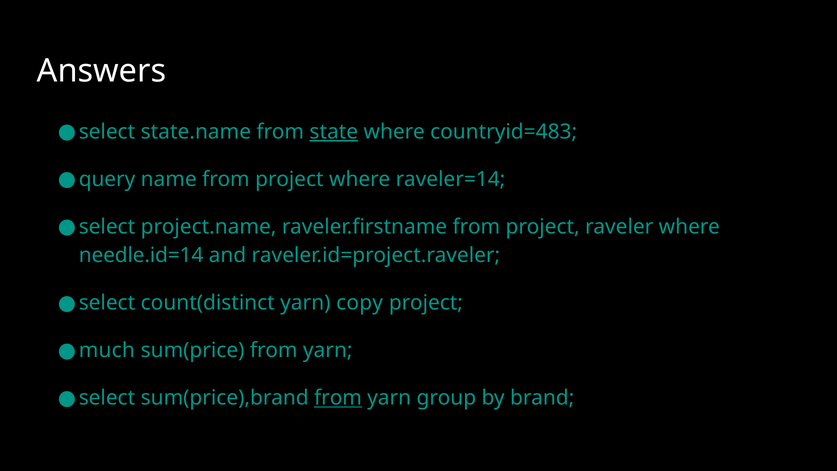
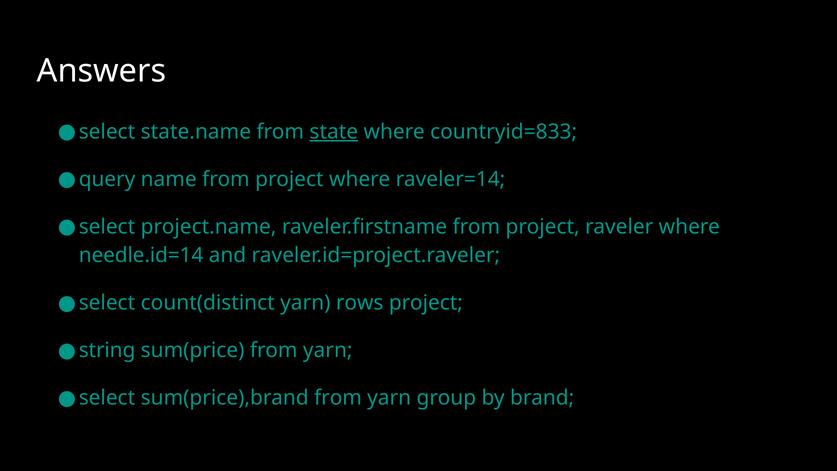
countryid=483: countryid=483 -> countryid=833 (504, 132)
copy: copy -> rows (360, 303)
much: much -> string (107, 350)
from underline: present -> none (338, 398)
